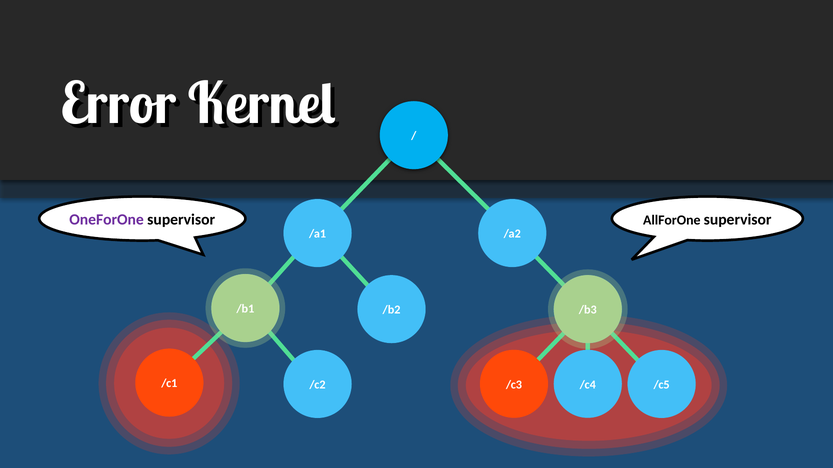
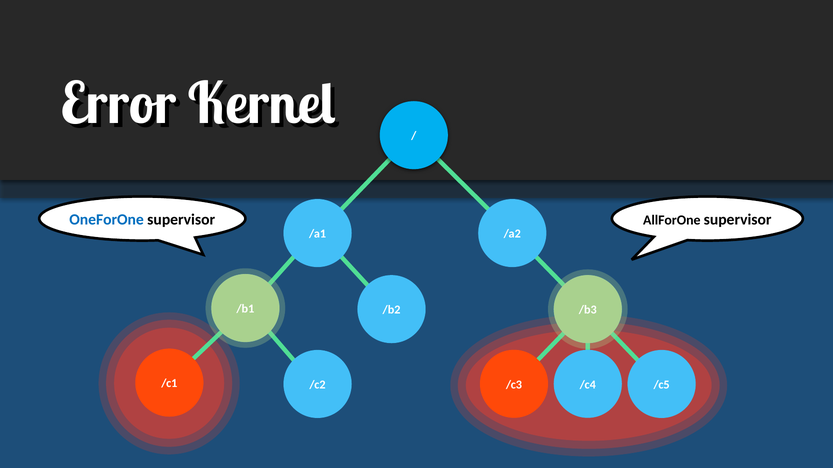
OneForOne colour: purple -> blue (107, 220)
